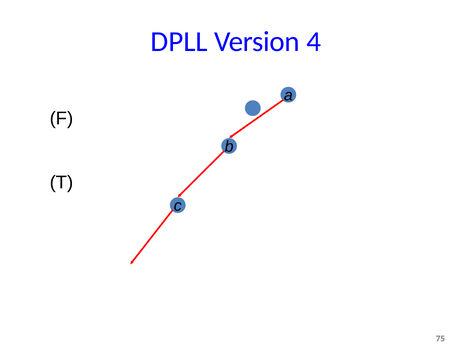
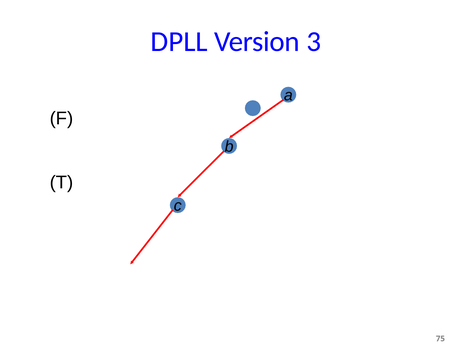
4: 4 -> 3 (314, 42)
